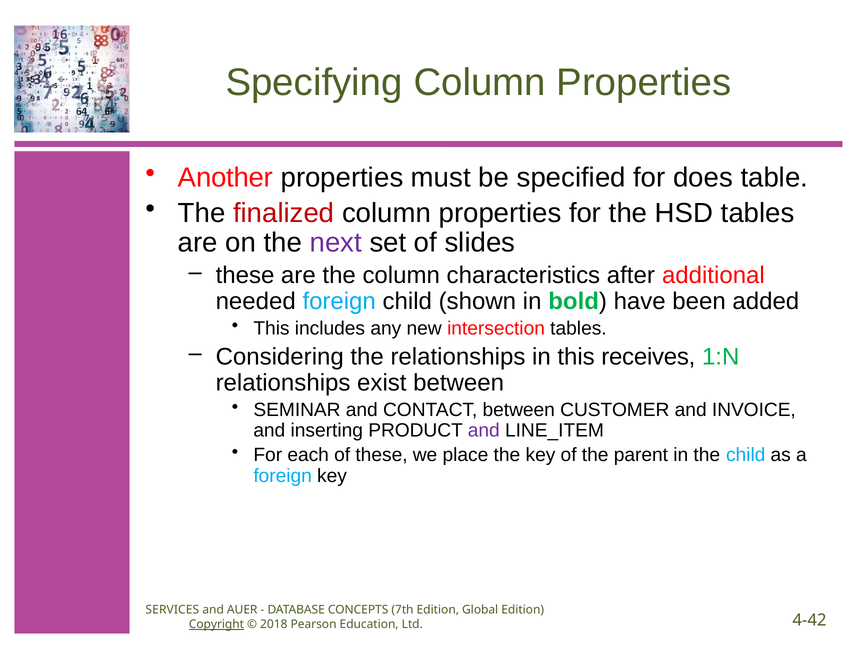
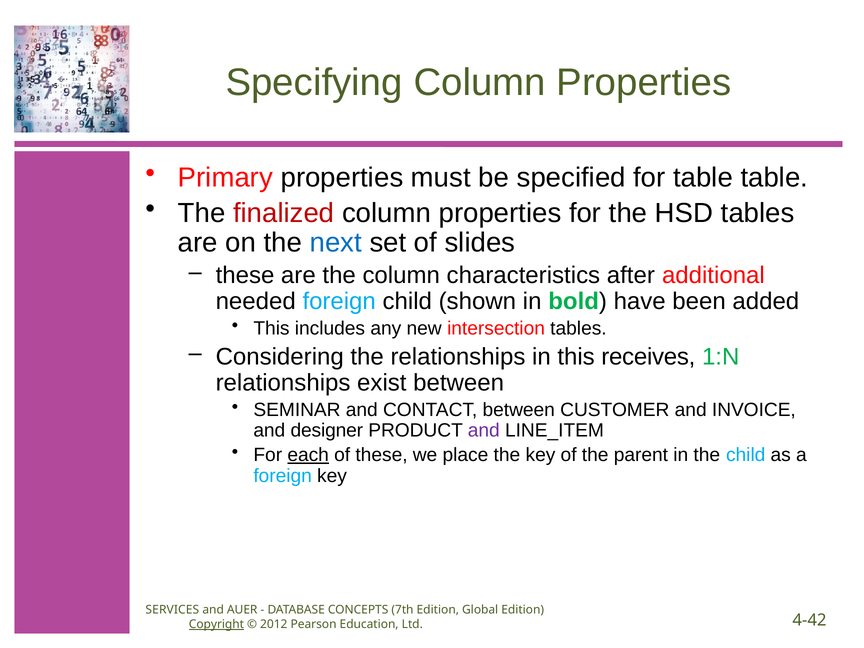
Another: Another -> Primary (225, 177)
for does: does -> table (703, 177)
next colour: purple -> blue (336, 243)
inserting: inserting -> designer (327, 430)
each underline: none -> present (308, 455)
2018: 2018 -> 2012 (274, 624)
